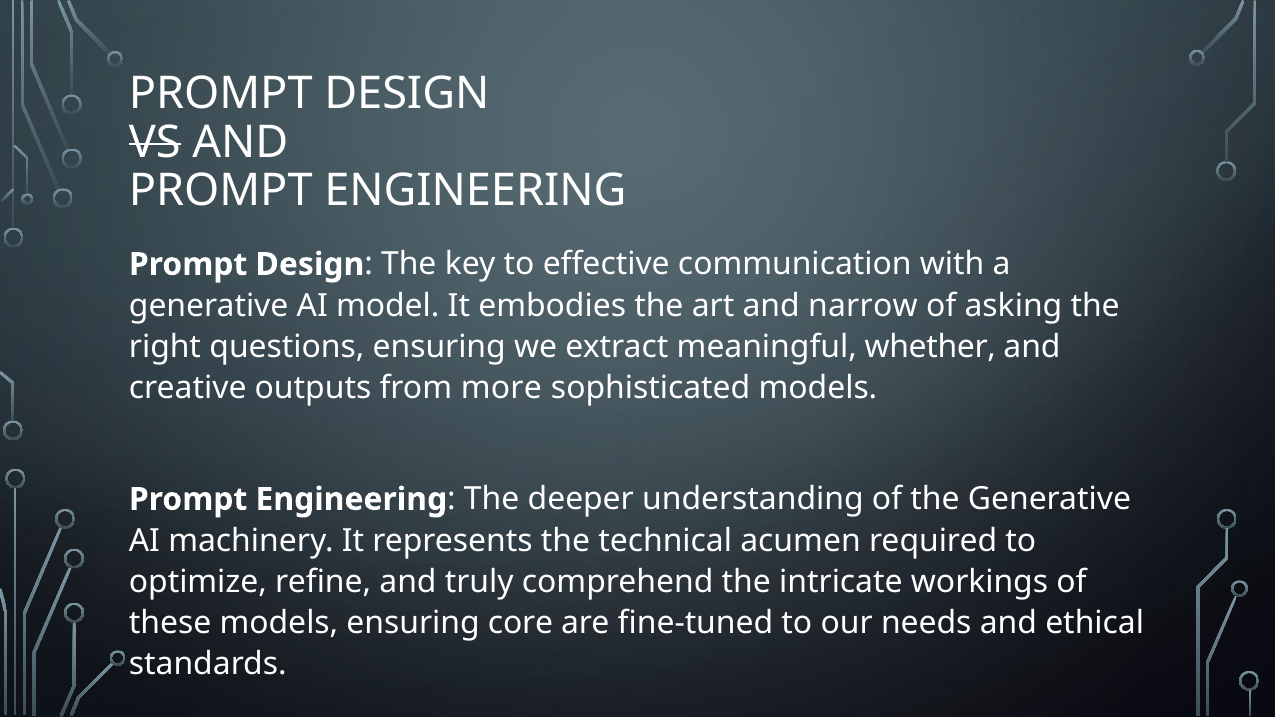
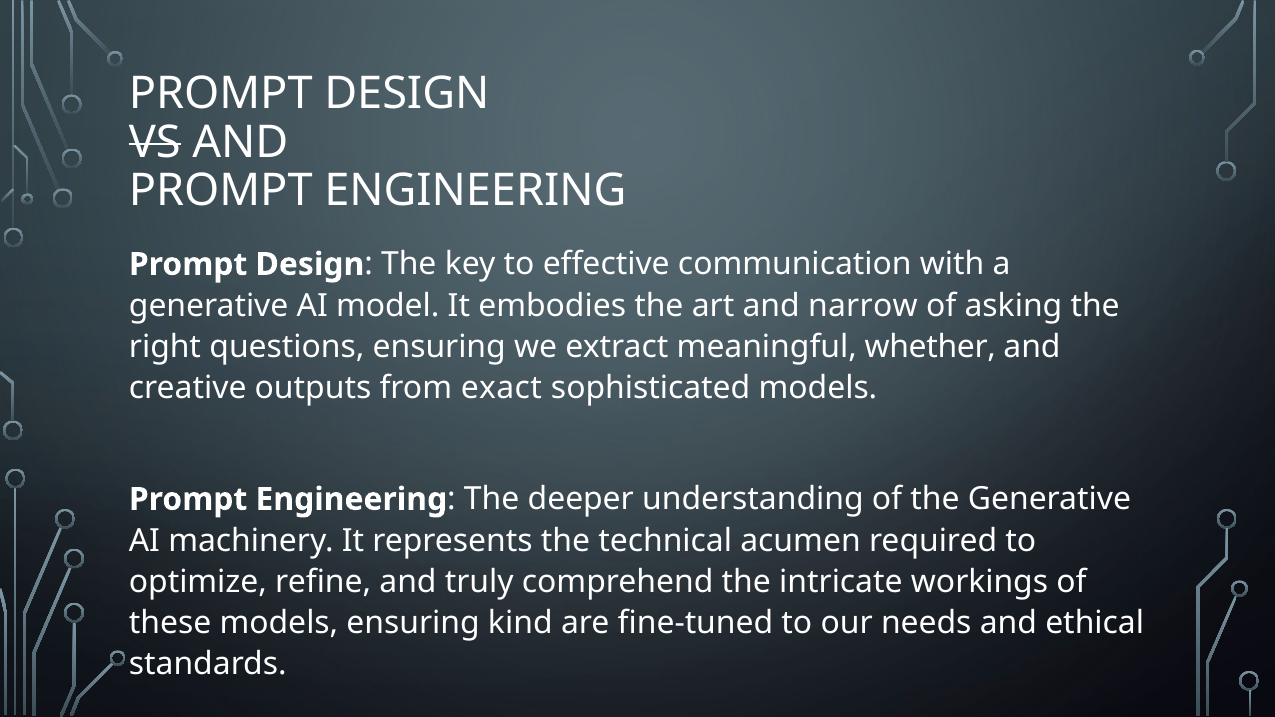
more: more -> exact (501, 388)
core: core -> kind (520, 623)
